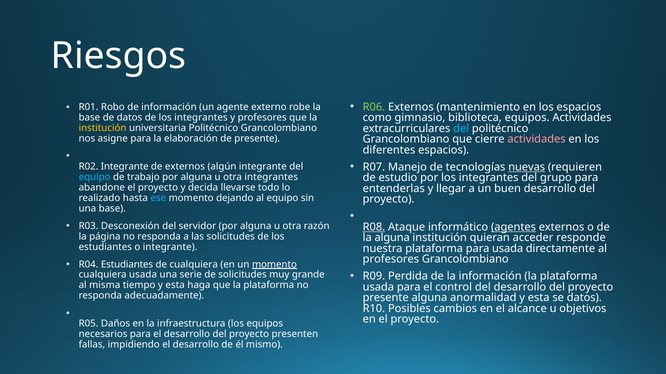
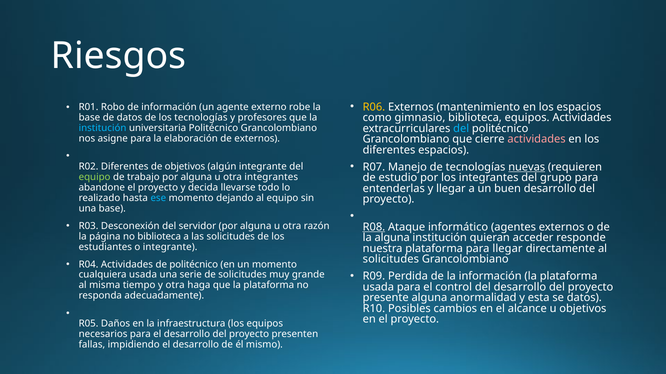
R06 colour: light green -> yellow (374, 107)
de los integrantes: integrantes -> tecnologías (201, 118)
institución colour: yellow -> light blue (103, 128)
de presente: presente -> externos (257, 139)
R02 Integrante: Integrante -> Diferentes (125, 167)
de externos: externos -> objetivos (185, 167)
equipo colour: light blue -> light green (95, 177)
agentes underline: present -> none (514, 227)
página no responda: responda -> biblioteca (159, 237)
para usada: usada -> llegar (507, 249)
profesores: profesores -> solicitudes (391, 260)
R04 Estudiantes: Estudiantes -> Actividades (127, 265)
de cualquiera: cualquiera -> politécnico (194, 265)
momento underline: present -> none (274, 265)
tiempo y esta: esta -> otra (175, 286)
